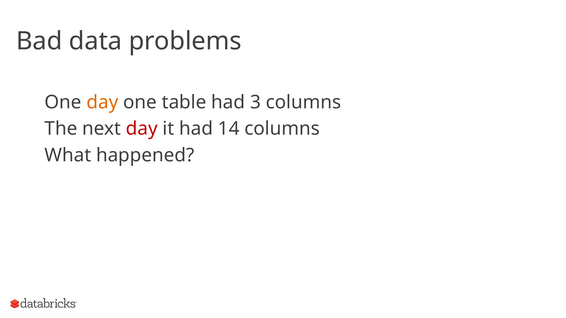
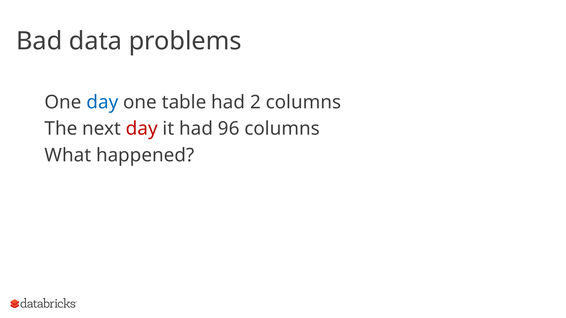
day colour: orange -> blue (102, 103)
3: 3 -> 2 (255, 103)
14: 14 -> 96 (229, 129)
